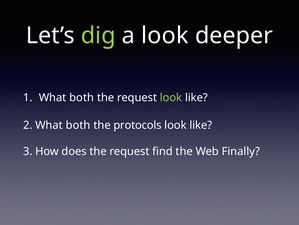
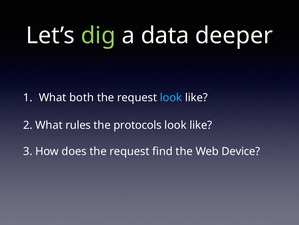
a look: look -> data (165, 35)
look colour: light green -> light blue (171, 97)
2 What both: both -> rules (78, 125)
Finally: Finally -> Device (241, 151)
